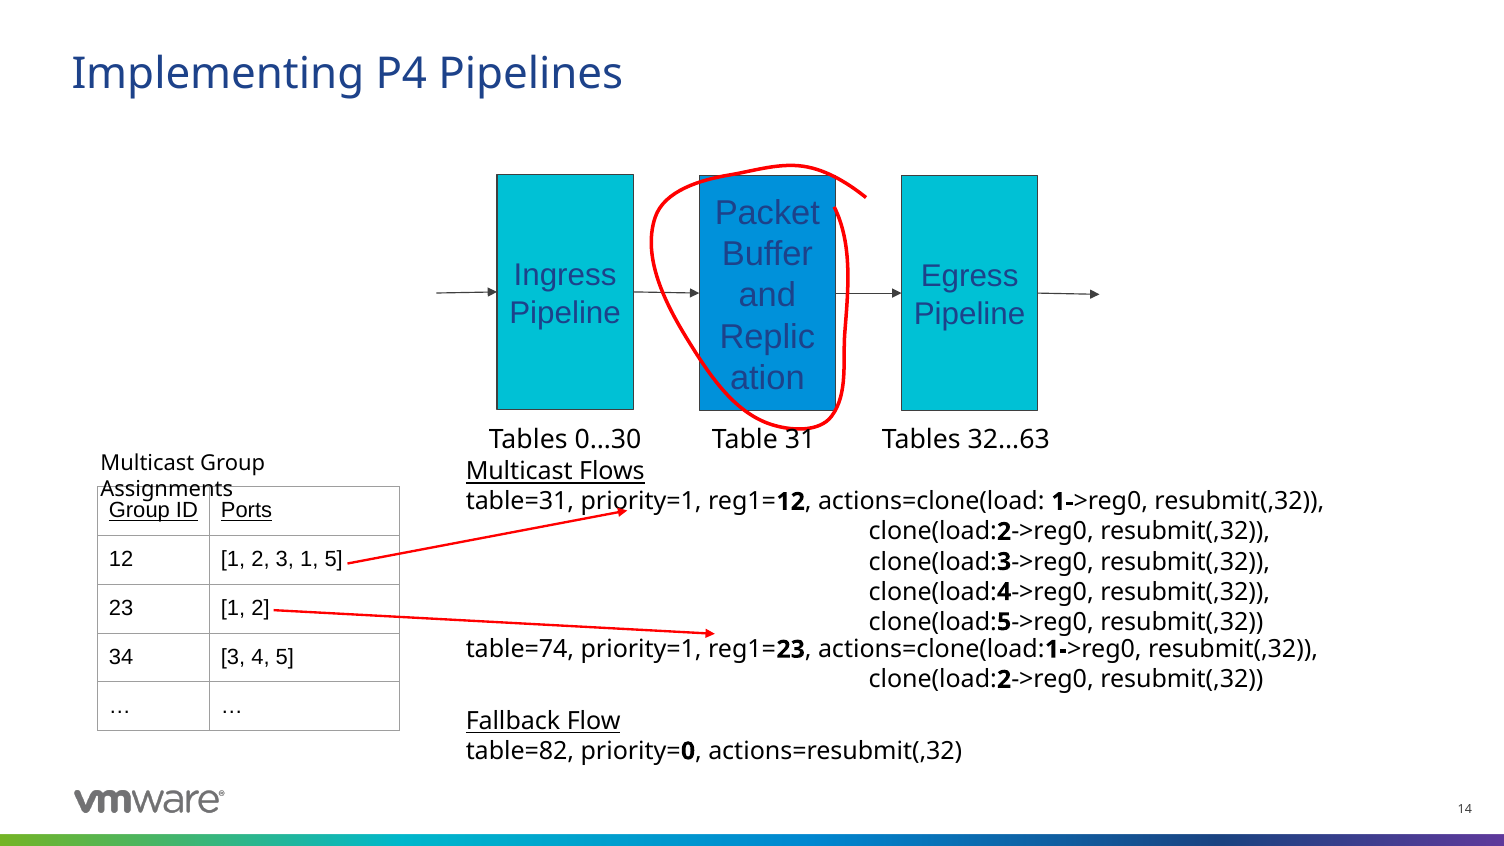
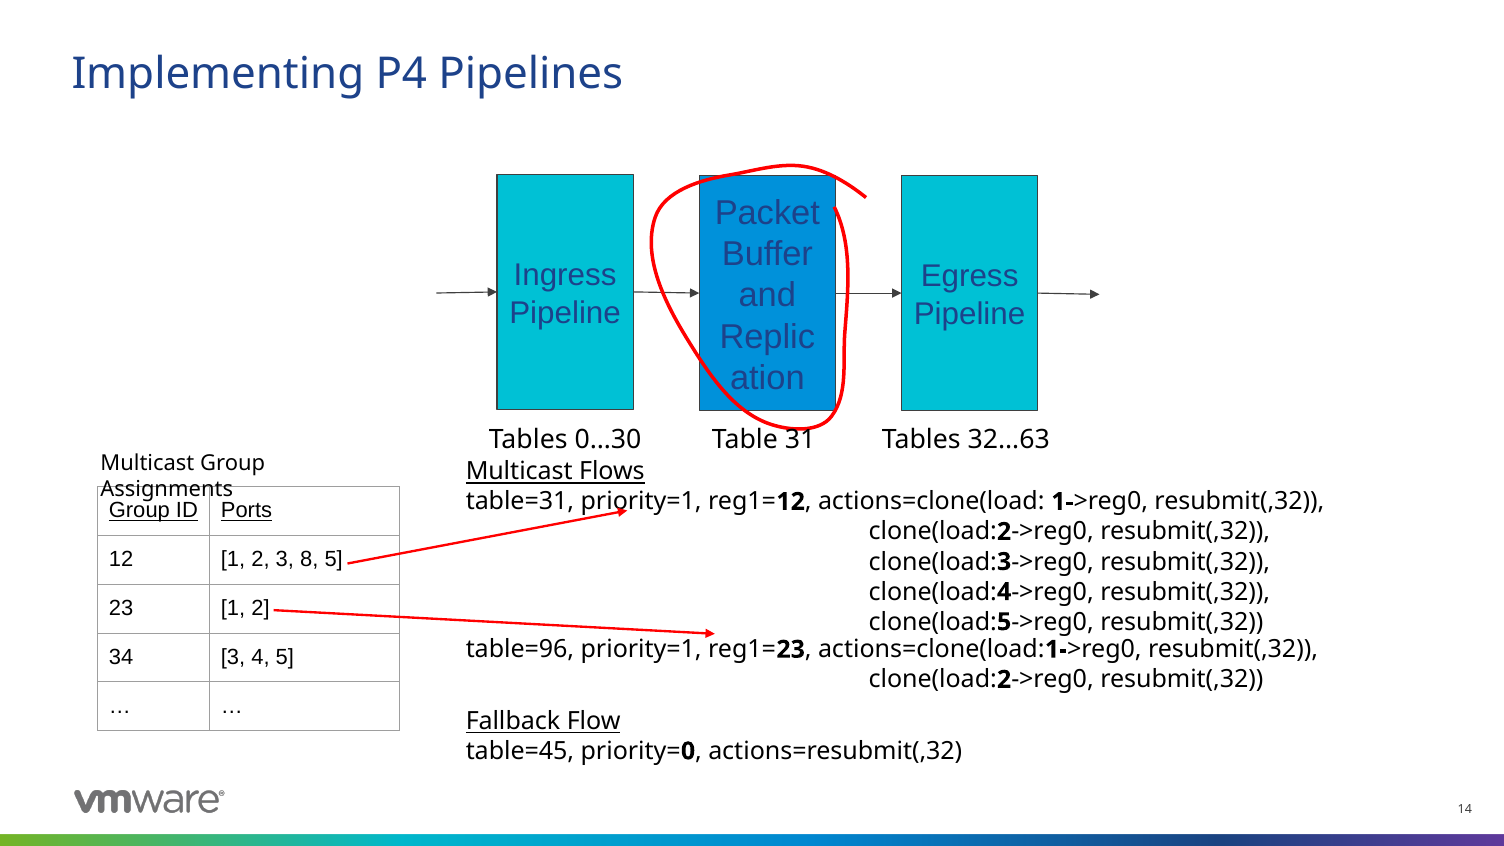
3 1: 1 -> 8 (309, 559)
table=74: table=74 -> table=96 (520, 650)
table=82: table=82 -> table=45 (520, 751)
